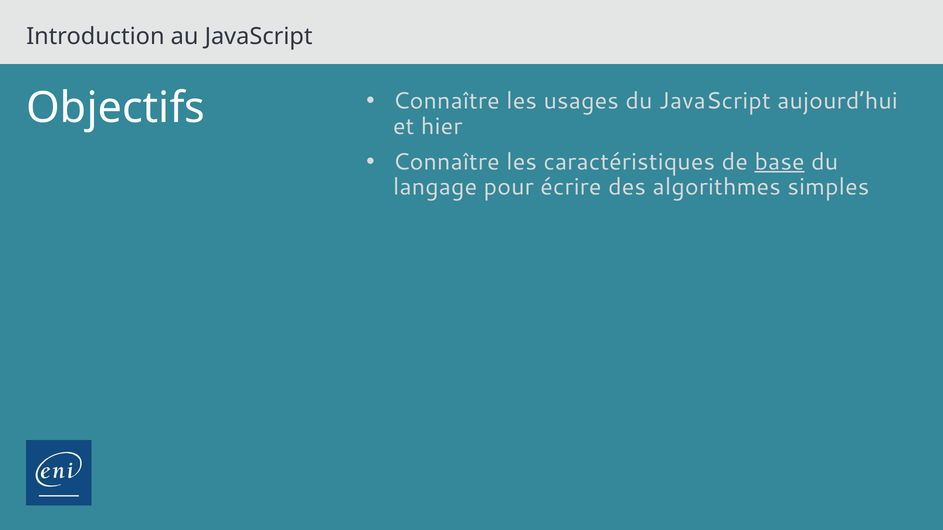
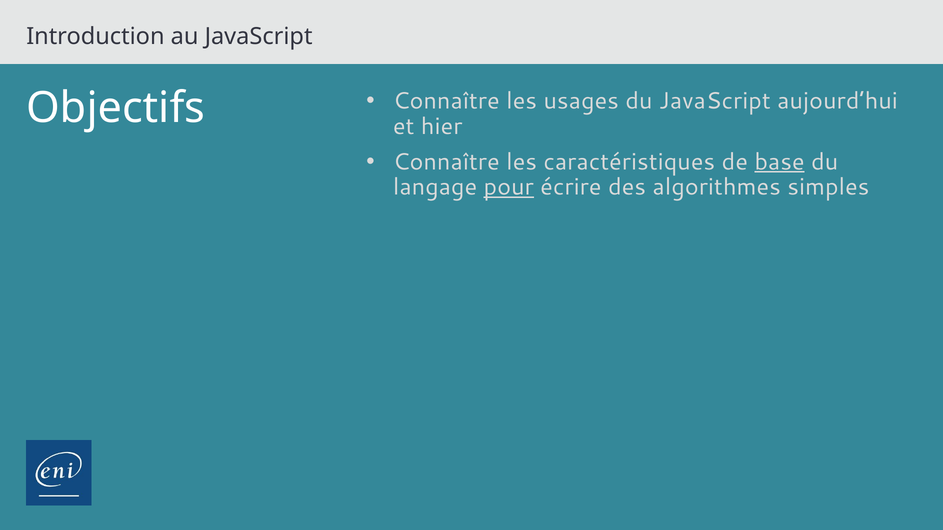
pour underline: none -> present (509, 187)
